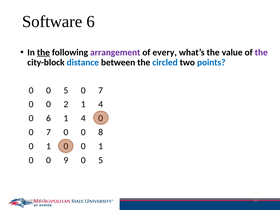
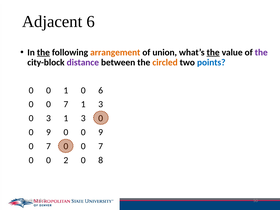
Software: Software -> Adjacent (52, 21)
arrangement colour: purple -> orange (115, 52)
every: every -> union (165, 52)
the underline: none -> present (213, 52)
distance colour: blue -> purple (83, 62)
circled colour: blue -> orange (165, 62)
0 0 5: 5 -> 1 (66, 90)
7: 7 -> 6 (101, 90)
2: 2 -> 7 (66, 104)
4: 4 -> 3 (101, 104)
0 6: 6 -> 3 (48, 118)
4: 4 -> 3 (83, 118)
7: 7 -> 9 (48, 132)
8: 8 -> 9 (101, 132)
1: 1 -> 7 (48, 146)
1: 1 -> 7 (101, 146)
0 9: 9 -> 2 (66, 160)
5: 5 -> 8 (101, 160)
